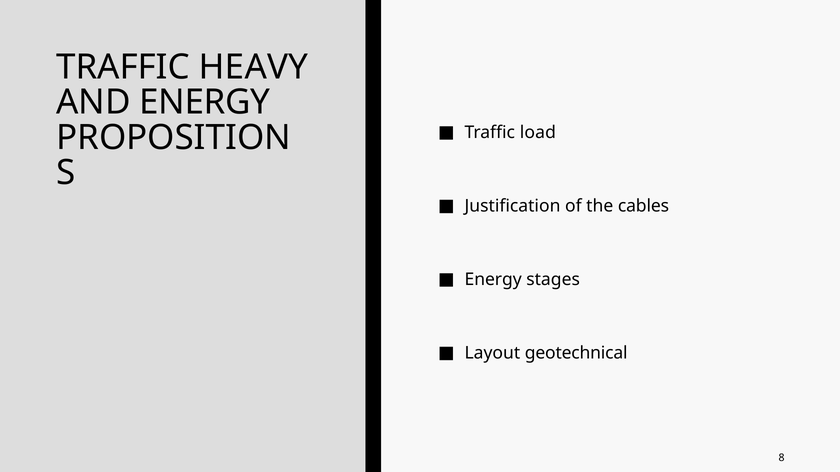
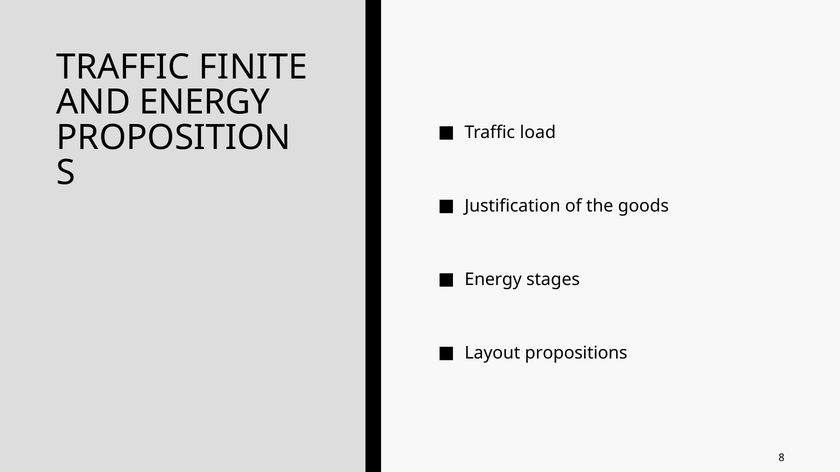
HEAVY: HEAVY -> FINITE (253, 67)
cables: cables -> goods (643, 206)
geotechnical: geotechnical -> propositions (576, 353)
